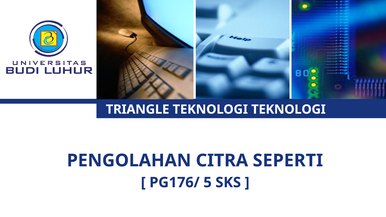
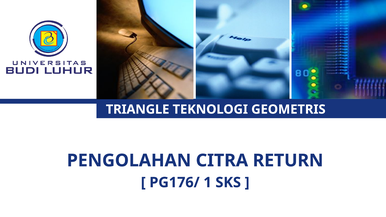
TEKNOLOGI TEKNOLOGI: TEKNOLOGI -> GEOMETRIS (288, 109)
SEPERTI: SEPERTI -> RETURN (288, 161)
5: 5 -> 1 (208, 183)
